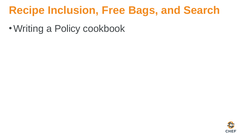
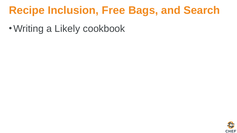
Policy: Policy -> Likely (67, 29)
